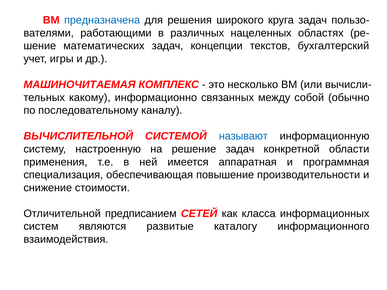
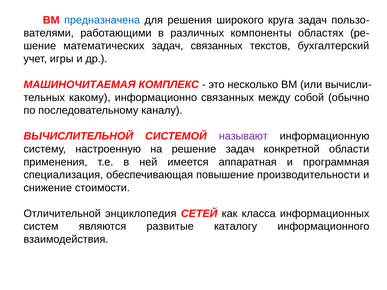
нацеленных: нацеленных -> компоненты (261, 33)
задач концепции: концепции -> связанных (217, 46)
называют colour: blue -> purple (243, 136)
предписанием: предписанием -> энциклопедия (141, 214)
